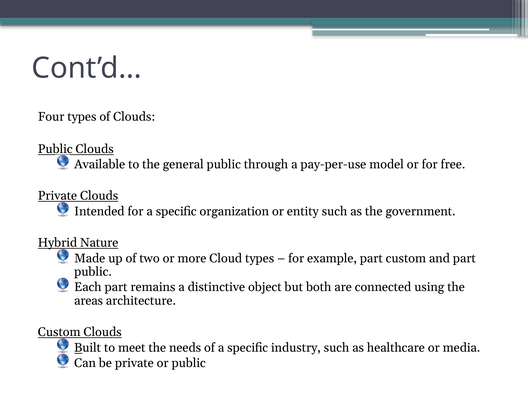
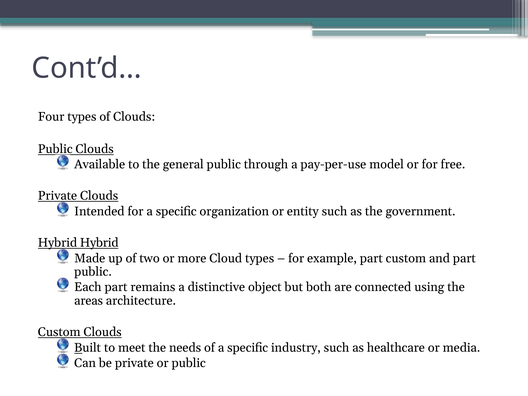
Hybrid Nature: Nature -> Hybrid (99, 243)
